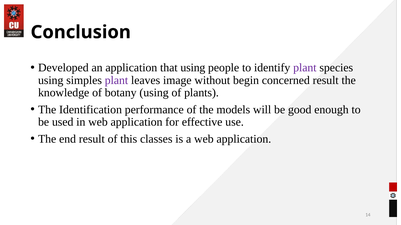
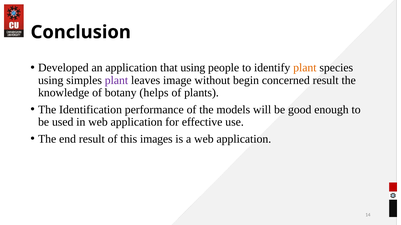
plant colour: purple -> orange (305, 68)
botany using: using -> helps (154, 93)
classes: classes -> images (156, 139)
